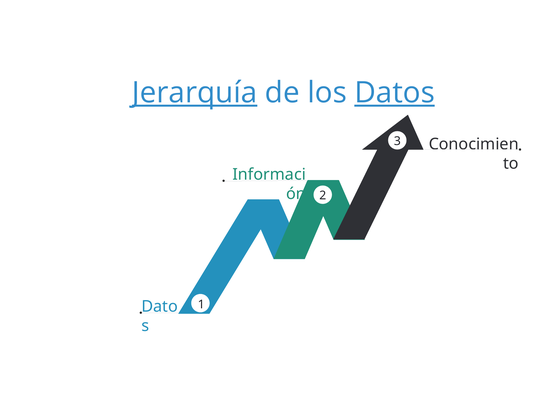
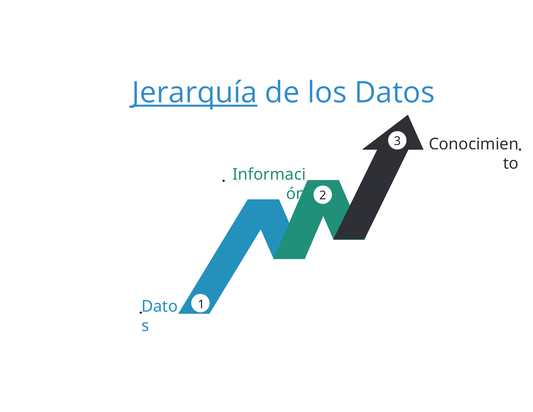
Datos underline: present -> none (395, 93)
